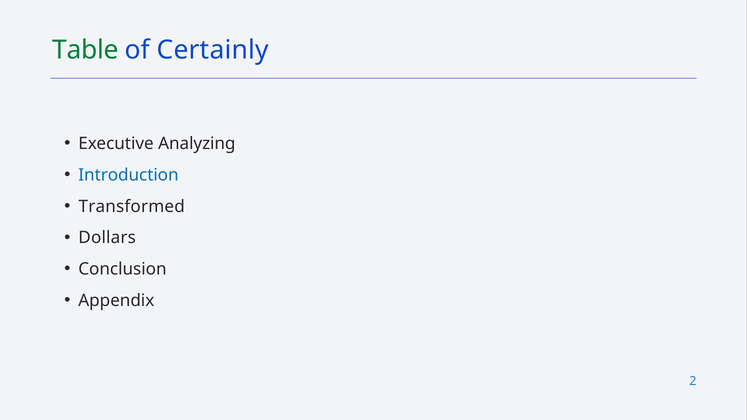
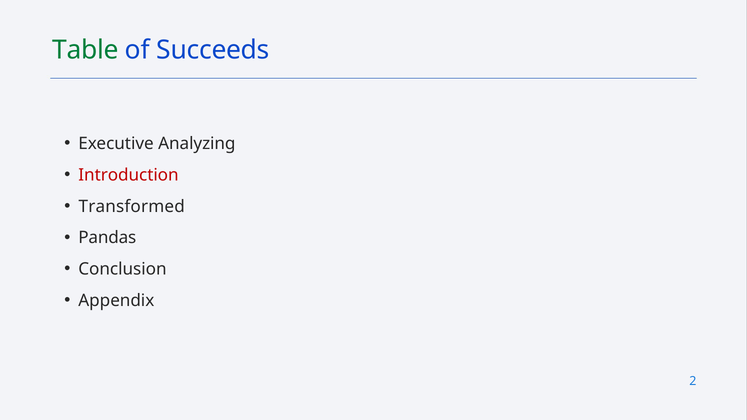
Certainly: Certainly -> Succeeds (213, 50)
Introduction colour: blue -> red (128, 175)
Dollars: Dollars -> Pandas (107, 238)
